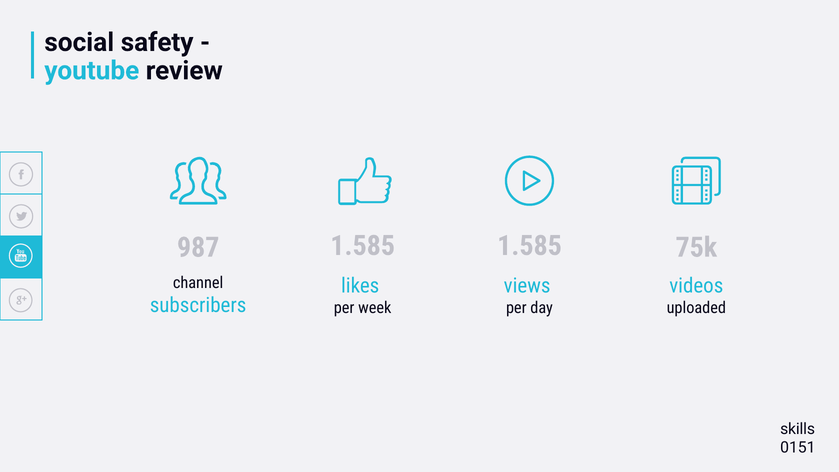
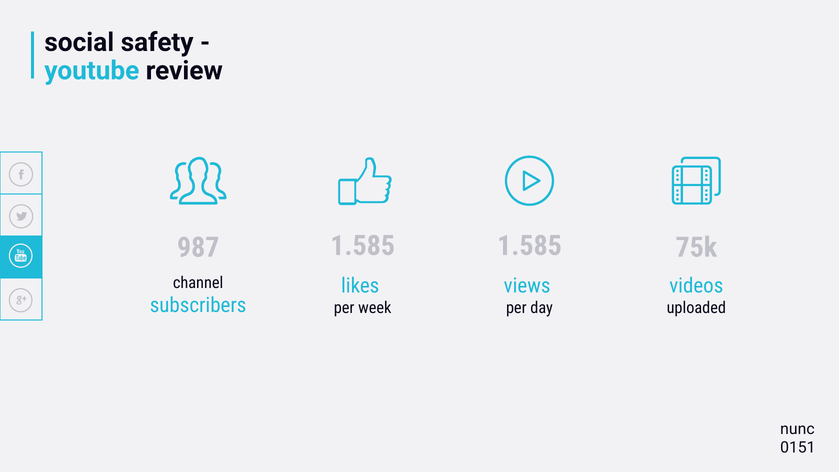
skills: skills -> nunc (797, 429)
